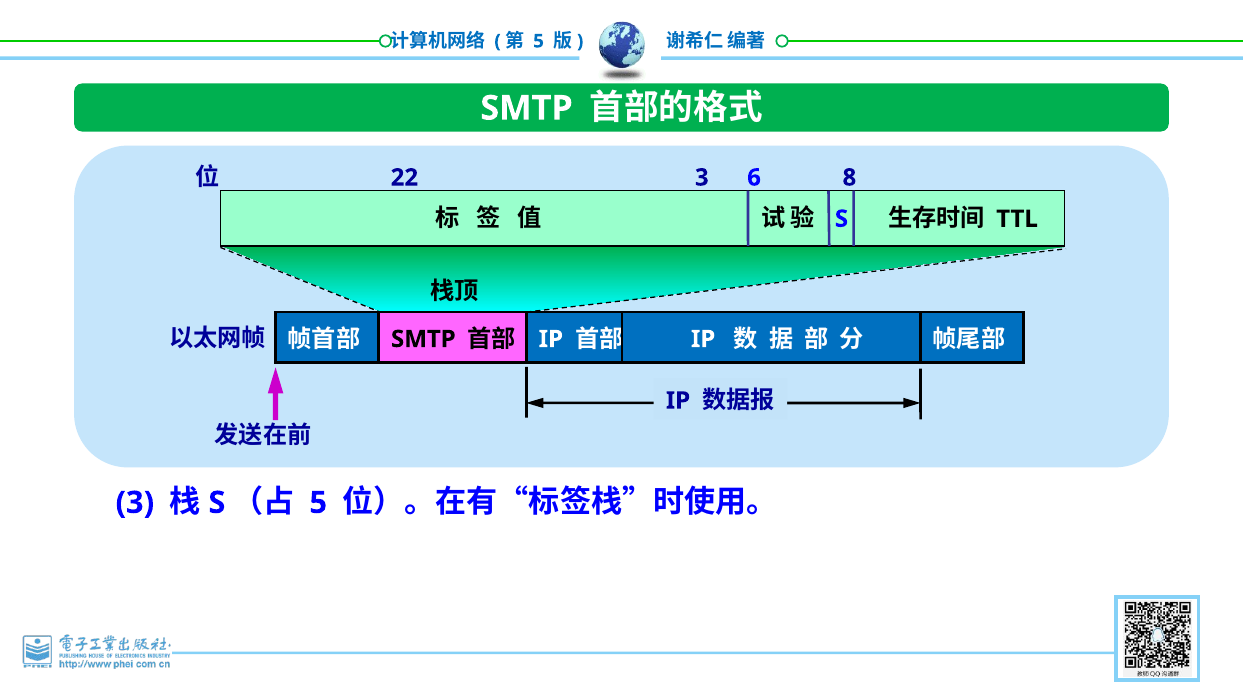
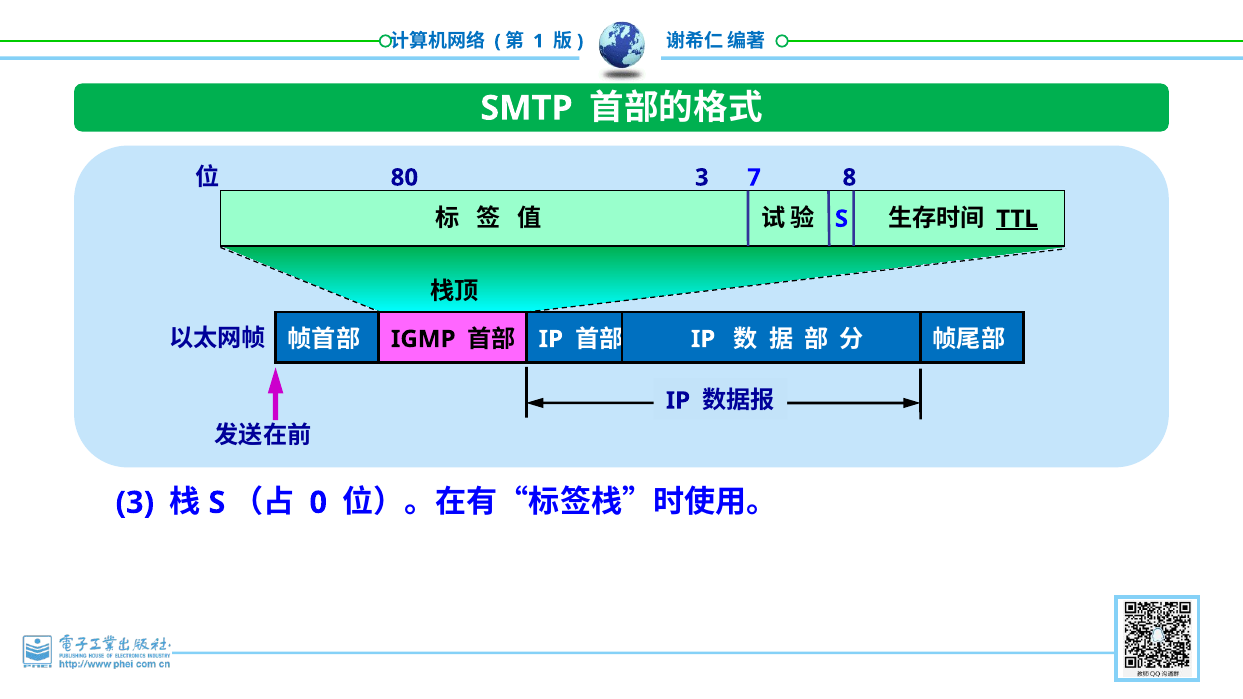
5: 5 -> 1 (539, 41)
22: 22 -> 80 (404, 178)
6: 6 -> 7 (754, 178)
TTL underline: none -> present (1017, 219)
SMTP: SMTP -> IGMP (423, 339)
5: 5 -> 0 (318, 503)
